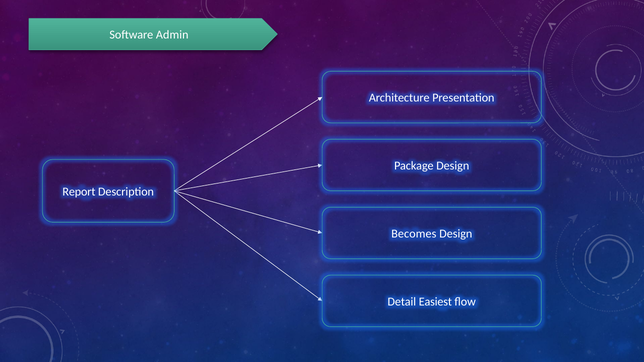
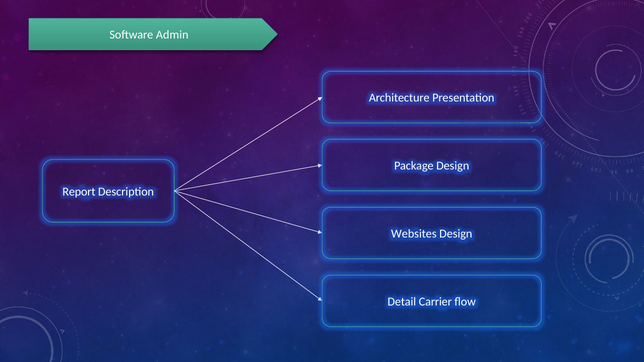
Becomes: Becomes -> Websites (414, 234)
Easiest: Easiest -> Carrier (435, 302)
